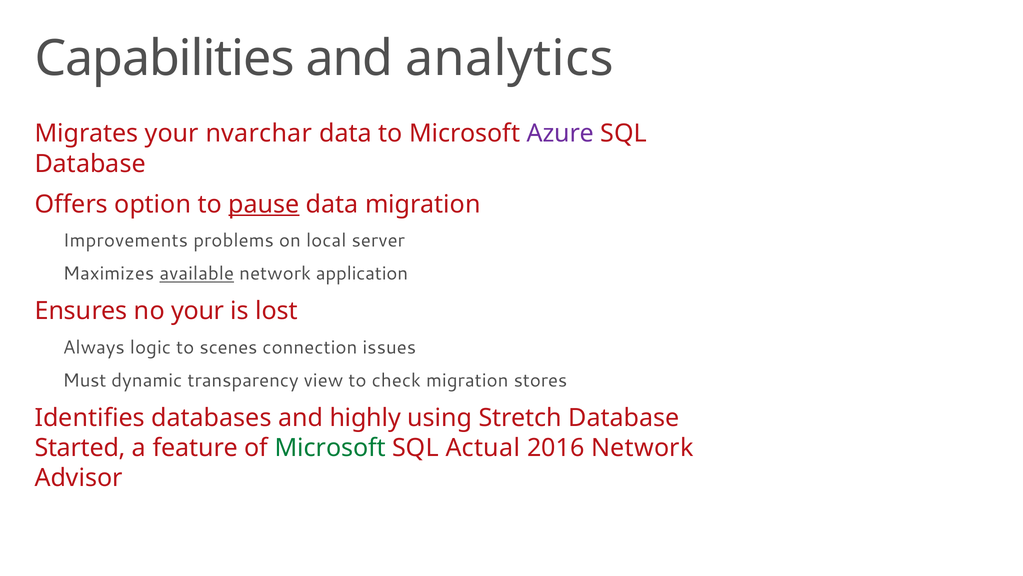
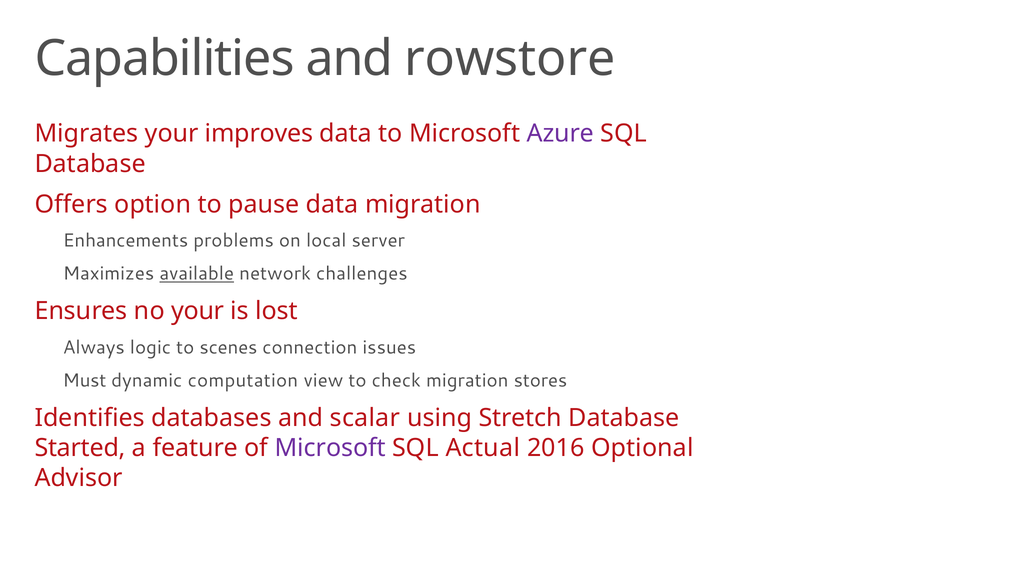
analytics: analytics -> rowstore (510, 59)
nvarchar: nvarchar -> improves (259, 133)
pause underline: present -> none (264, 204)
Improvements: Improvements -> Enhancements (126, 240)
application: application -> challenges (362, 273)
transparency: transparency -> computation (243, 380)
highly: highly -> scalar (365, 417)
Microsoft colour: green -> purple (330, 447)
2016 Network: Network -> Optional (642, 447)
